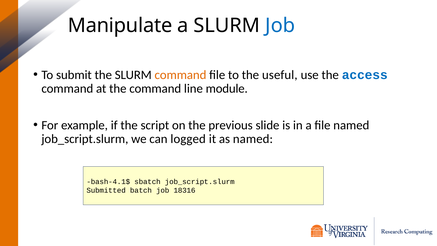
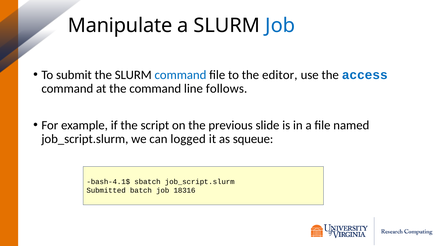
command colour: orange -> blue (180, 75)
useful: useful -> editor (280, 75)
module: module -> follows (227, 89)
as named: named -> squeue (253, 139)
